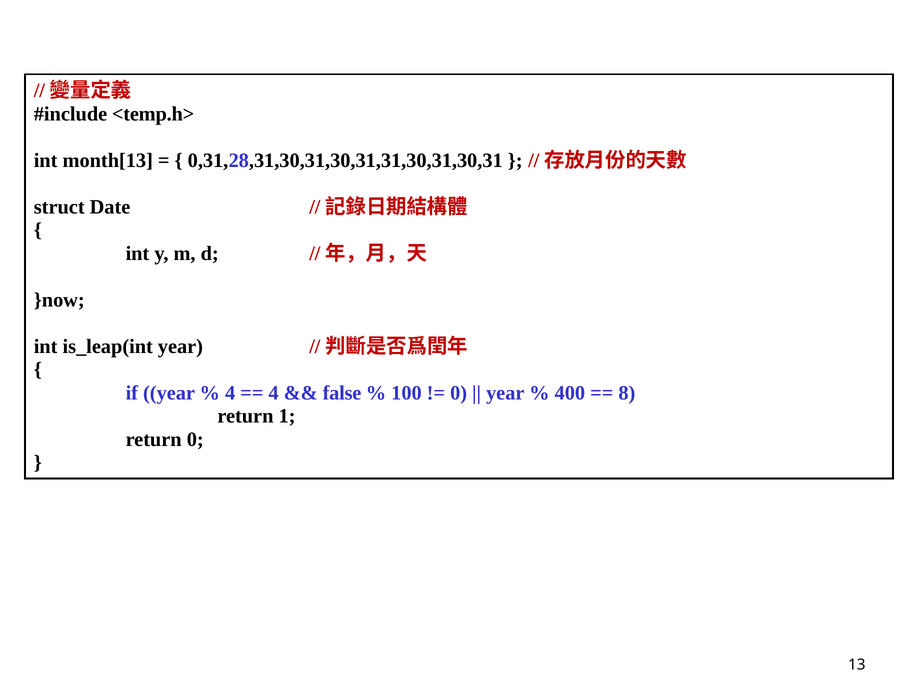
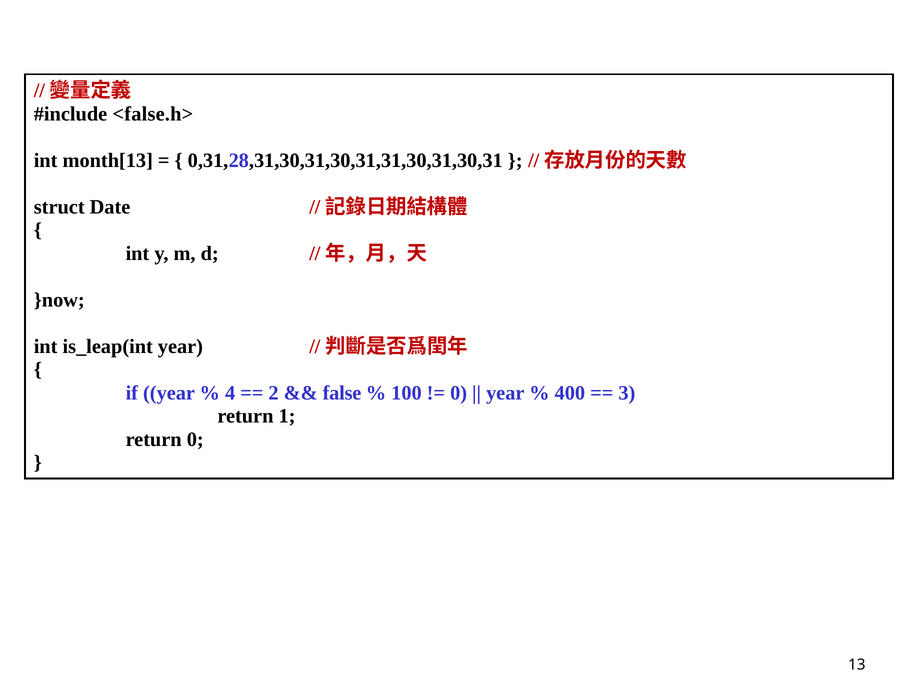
<temp.h>: <temp.h> -> <false.h> (153, 114)
4: 4 -> 2 (274, 393)
8: 8 -> 3 (627, 393)
